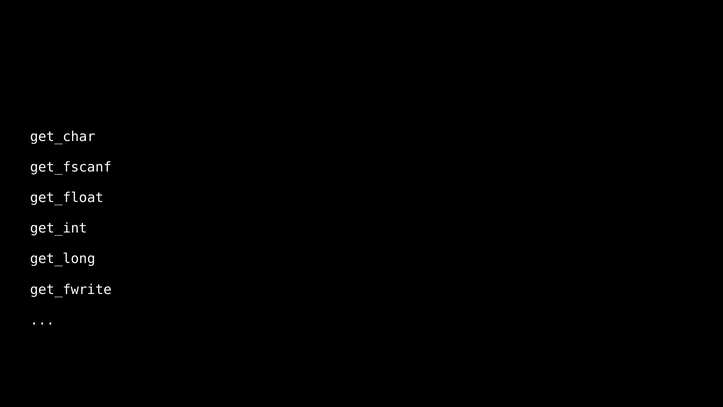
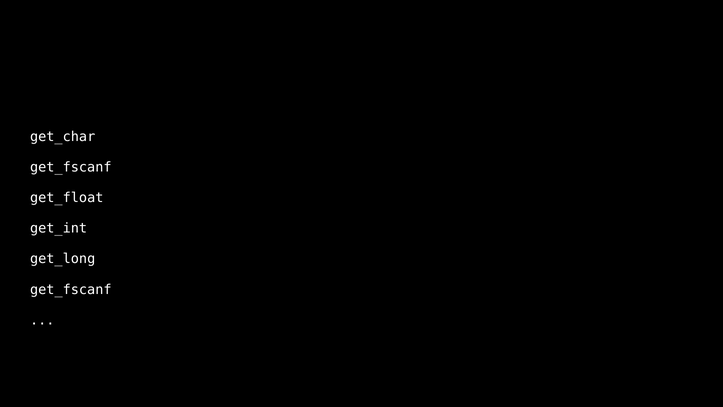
get_fwrite: get_fwrite -> get_fscanf (71, 289)
